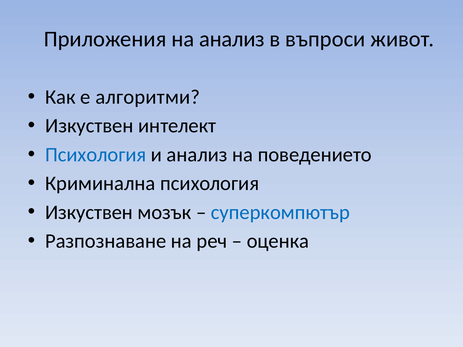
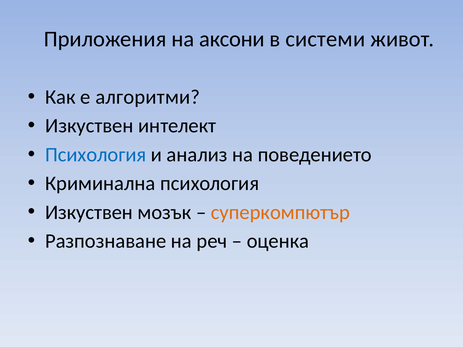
на анализ: анализ -> аксони (232, 39)
въпроси: въпроси -> системи (325, 39)
суперкомпютър colour: blue -> orange (281, 212)
